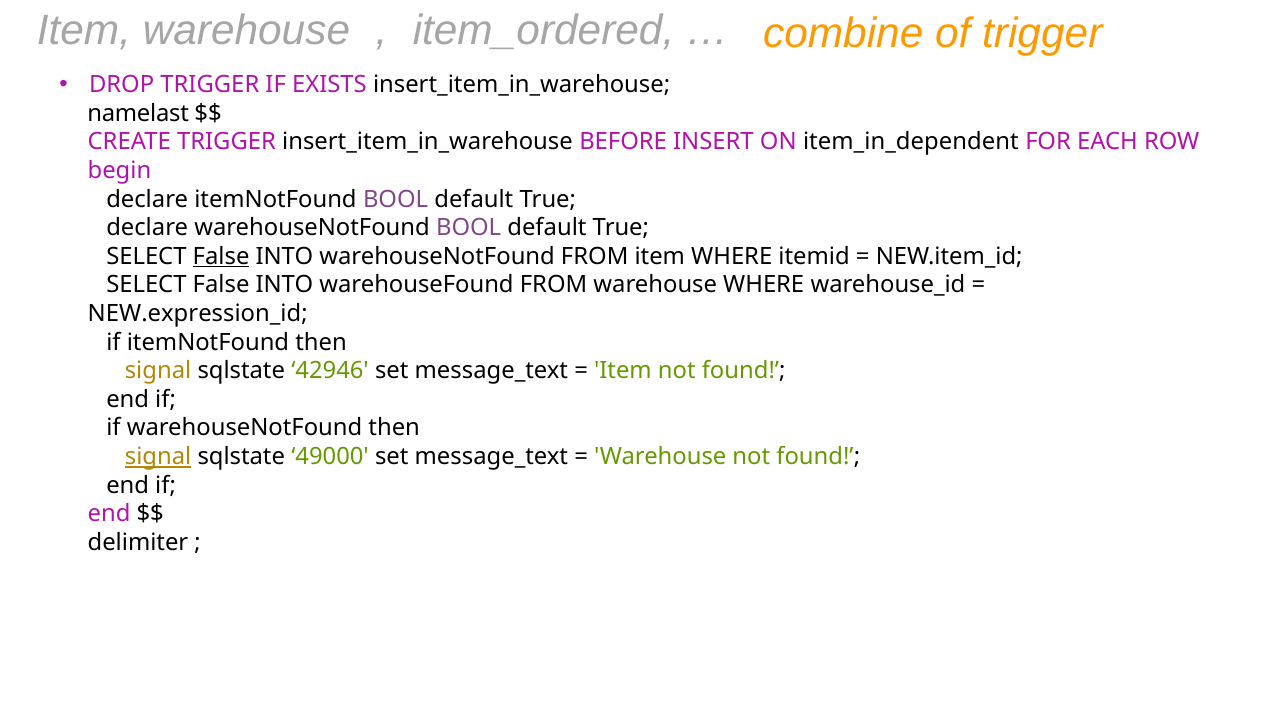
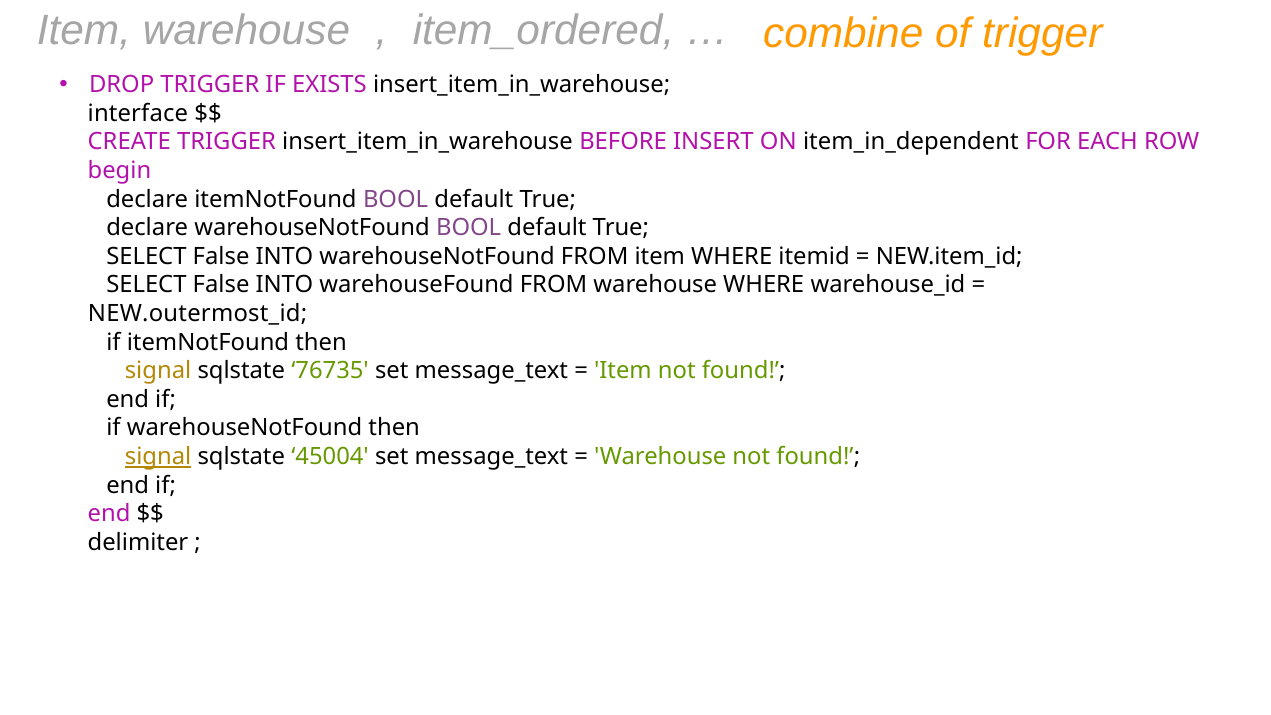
namelast: namelast -> interface (138, 113)
False underline: present -> none (221, 256)
NEW.expression_id: NEW.expression_id -> NEW.outermost_id (198, 314)
42946: 42946 -> 76735 (330, 371)
49000: 49000 -> 45004 (330, 457)
